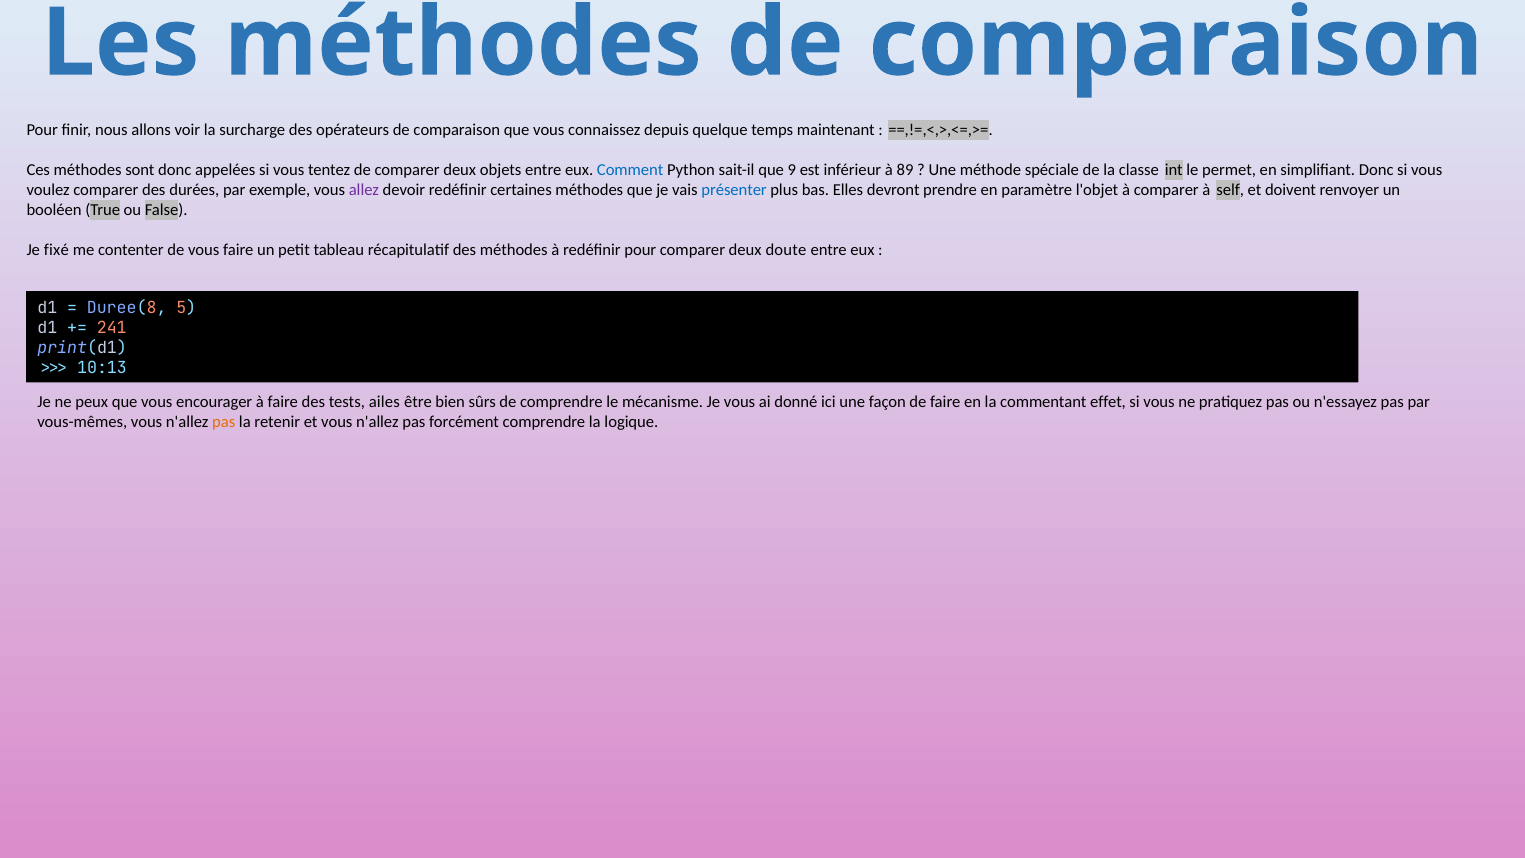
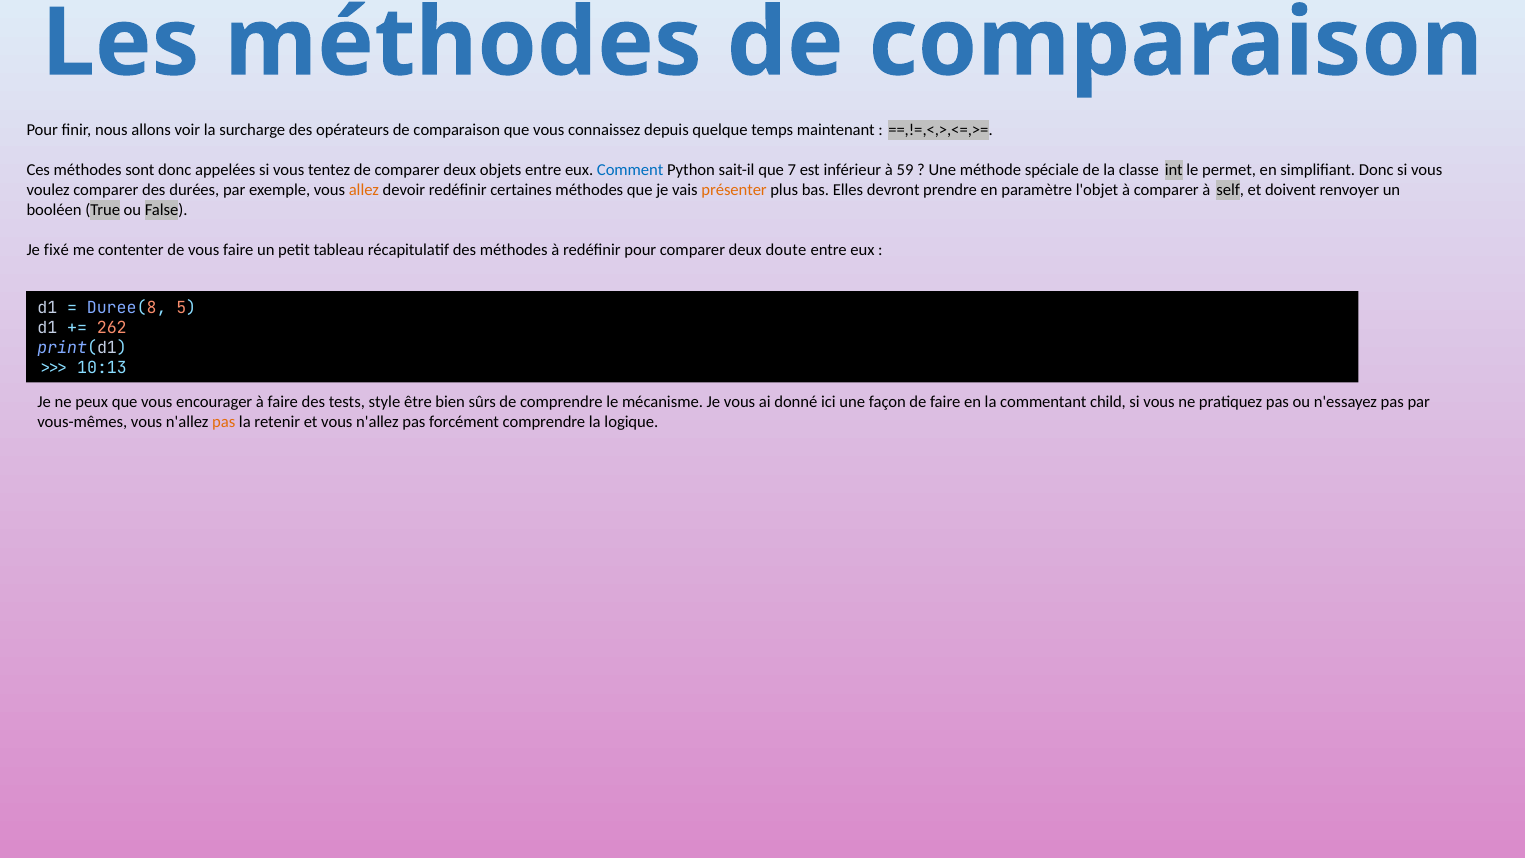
9: 9 -> 7 (792, 170)
89: 89 -> 59 (905, 170)
allez colour: purple -> orange (364, 190)
présenter colour: blue -> orange (734, 190)
241: 241 -> 262 (112, 328)
ailes: ailes -> style (384, 402)
effet: effet -> child (1108, 402)
